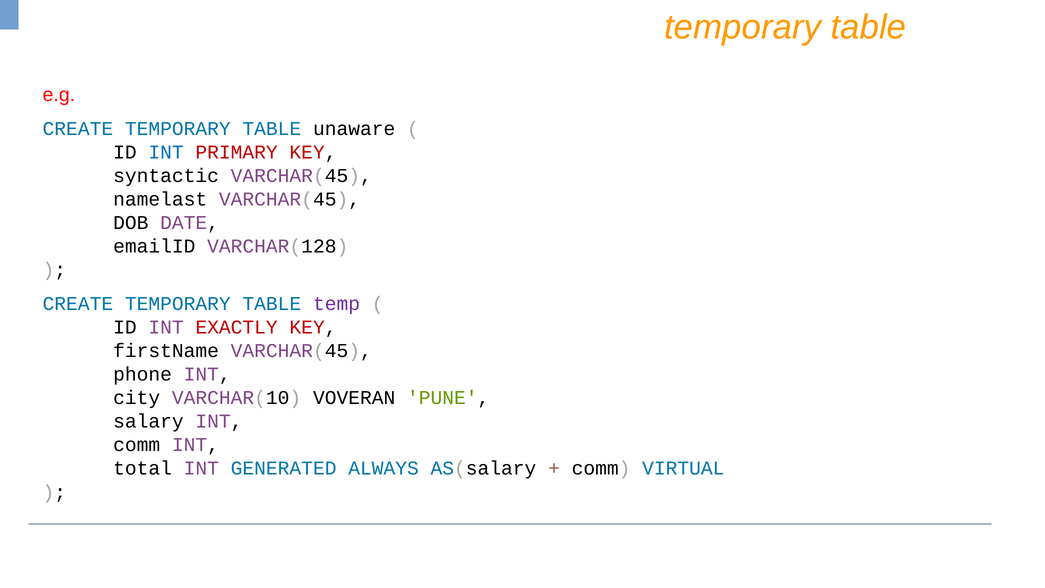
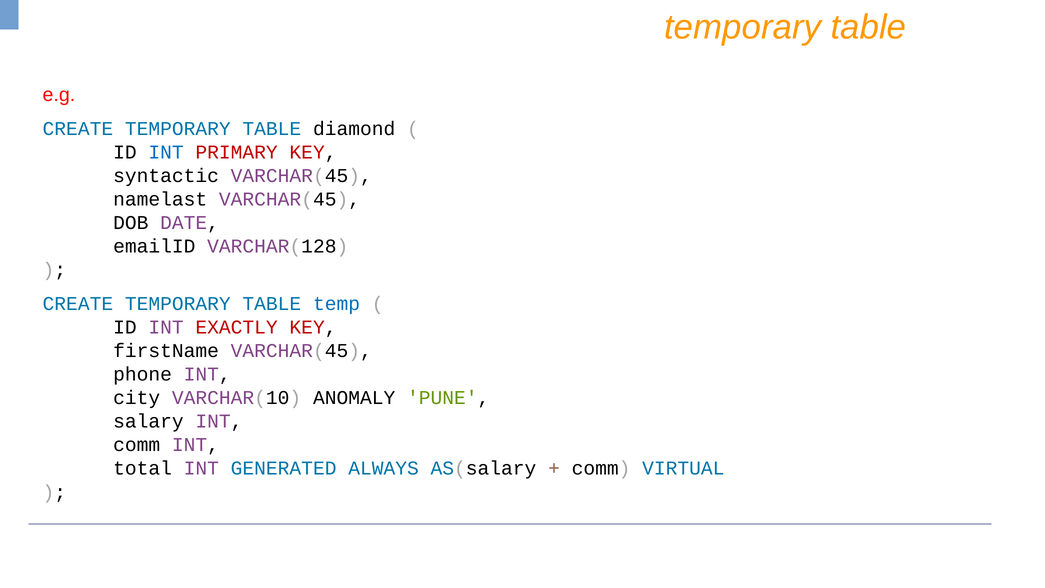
unaware: unaware -> diamond (354, 129)
temp colour: purple -> blue (337, 304)
VOVERAN: VOVERAN -> ANOMALY (354, 398)
